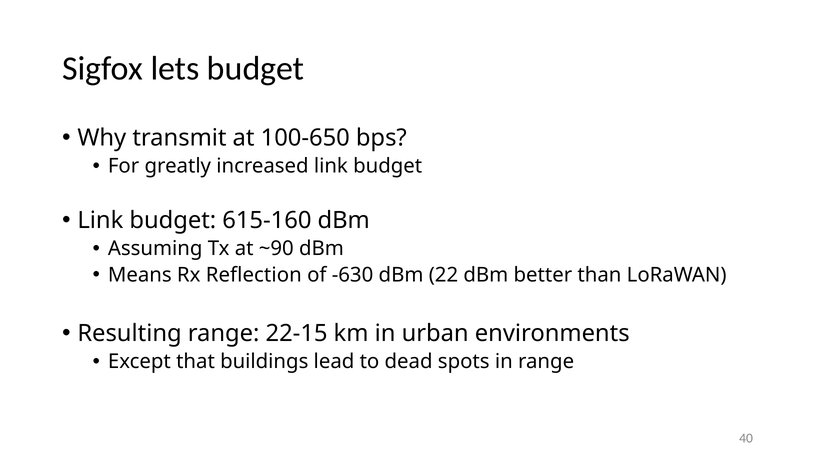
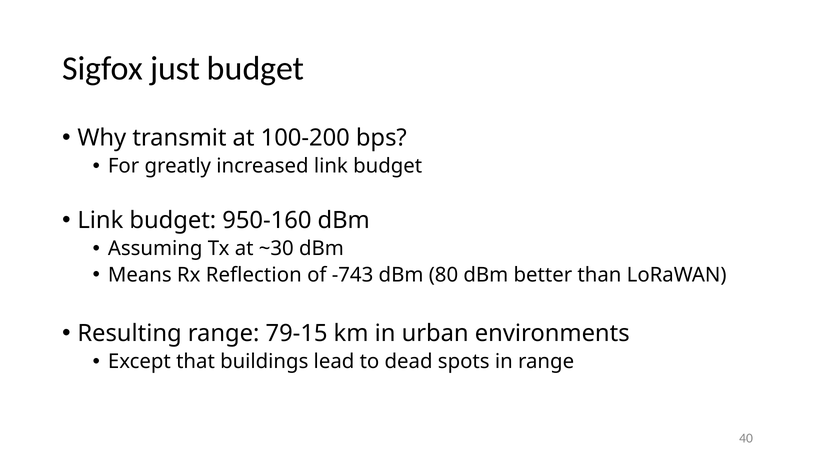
lets: lets -> just (175, 68)
100-650: 100-650 -> 100-200 (305, 138)
615-160: 615-160 -> 950-160 (267, 220)
~90: ~90 -> ~30 (276, 248)
-630: -630 -> -743 (353, 275)
22: 22 -> 80 (443, 275)
22-15: 22-15 -> 79-15 (297, 333)
